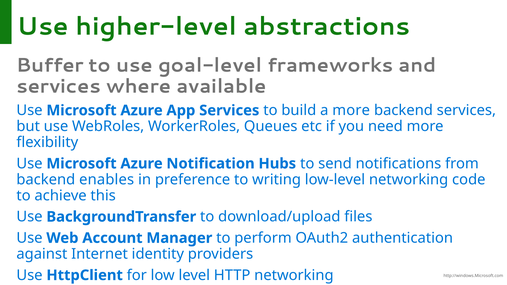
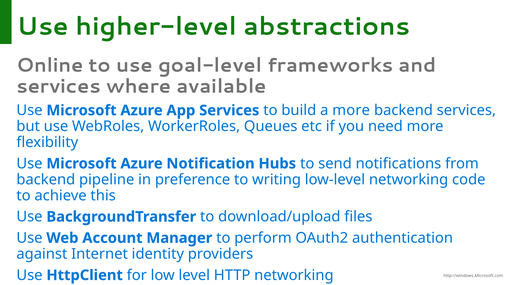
Buffer: Buffer -> Online (50, 65)
enables: enables -> pipeline (107, 180)
